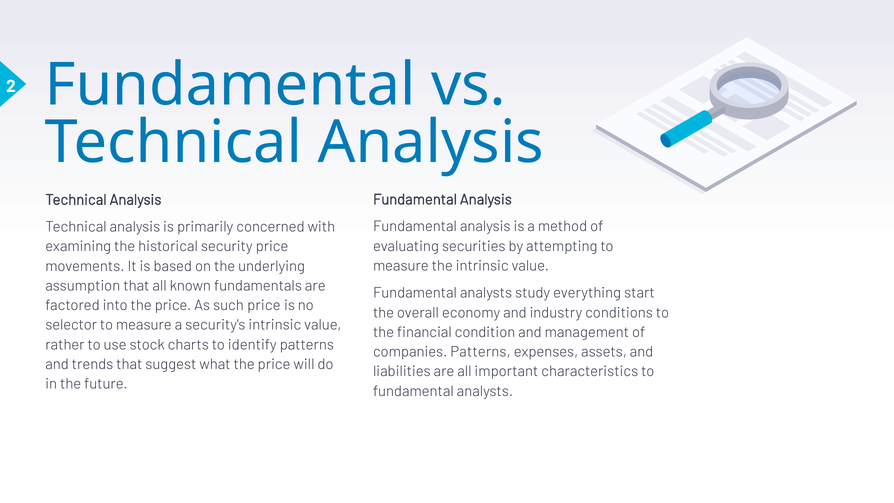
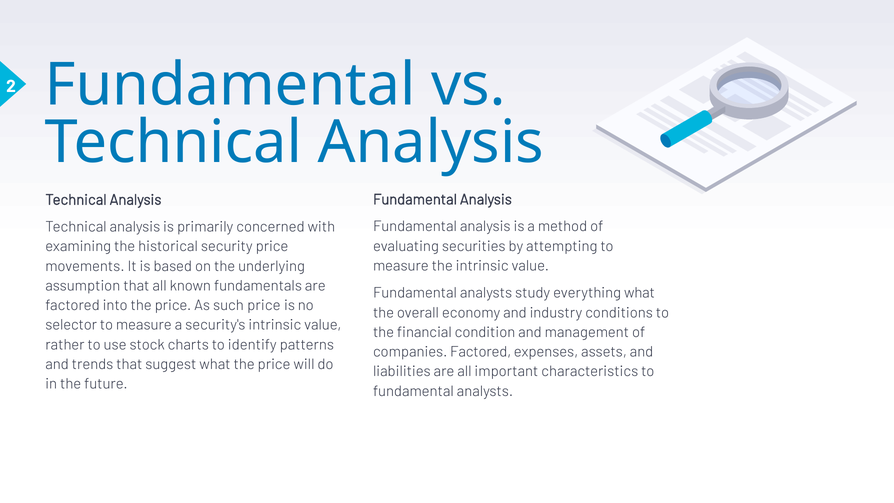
everything start: start -> what (639, 293)
companies Patterns: Patterns -> Factored (481, 352)
